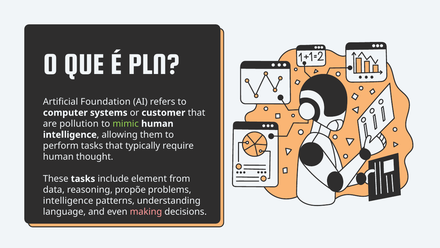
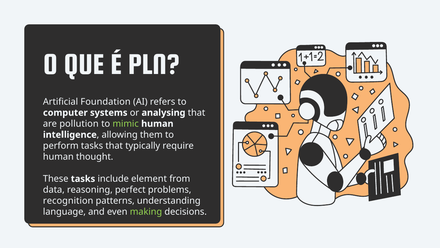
customer: customer -> analysing (163, 112)
propõe: propõe -> perfect (130, 189)
intelligence: intelligence -> recognition (68, 200)
making colour: pink -> light green (146, 211)
